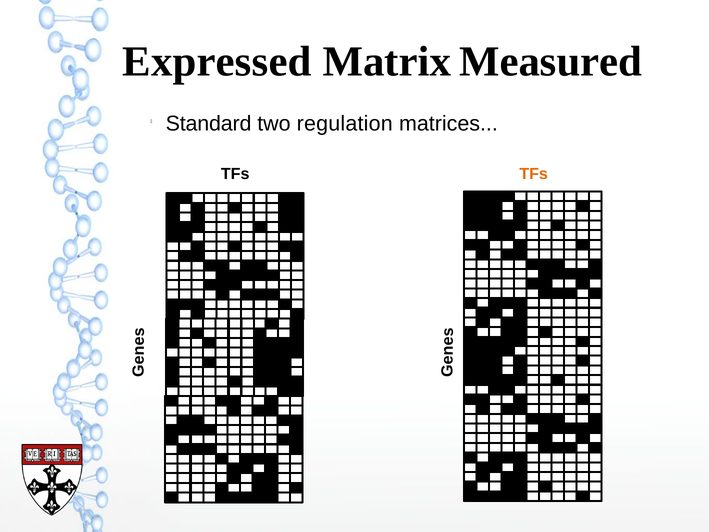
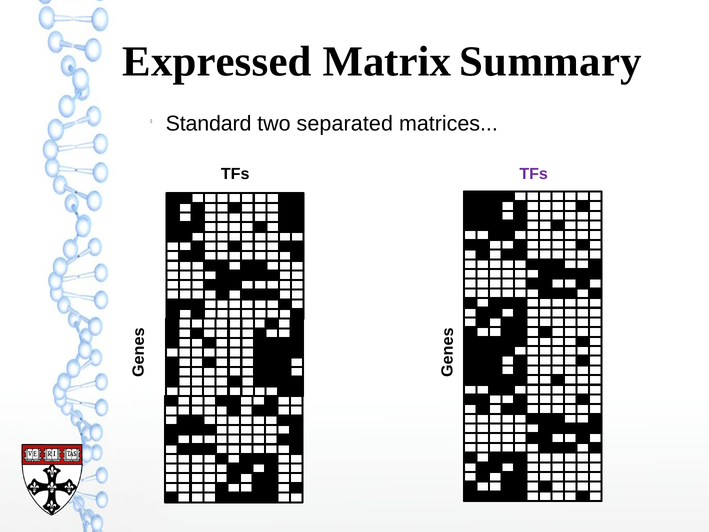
Measured: Measured -> Summary (551, 61)
regulation: regulation -> separated (345, 123)
TFs colour: orange -> purple (534, 174)
